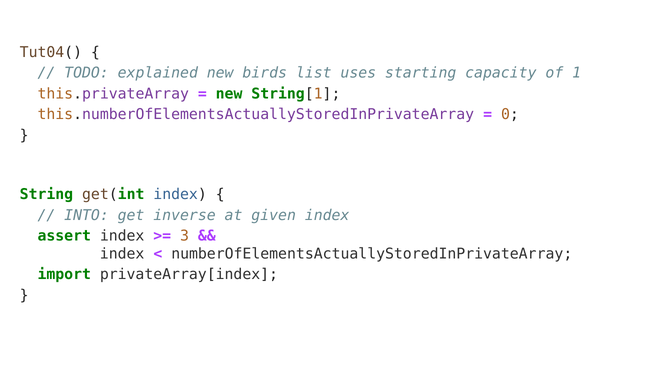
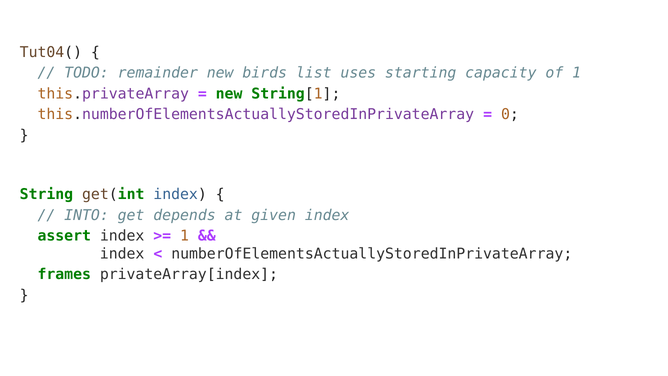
explained: explained -> remainder (158, 73)
inverse: inverse -> depends (185, 215)
3: 3 -> 1 (185, 236)
import: import -> frames (64, 274)
